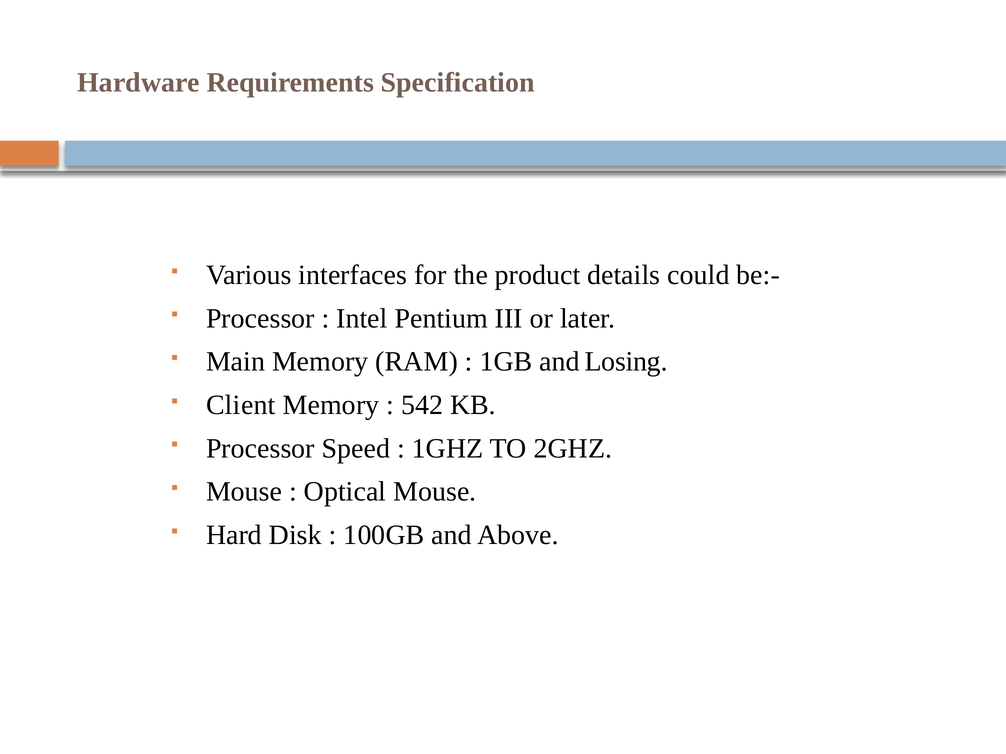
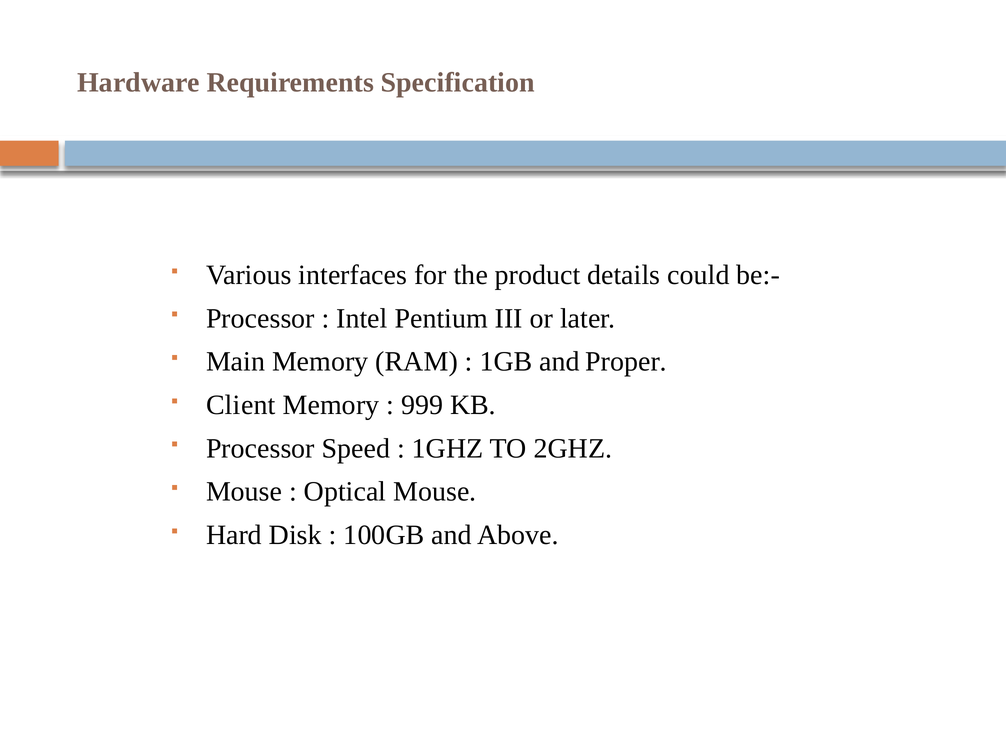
Losing: Losing -> Proper (626, 362)
542: 542 -> 999 (422, 405)
